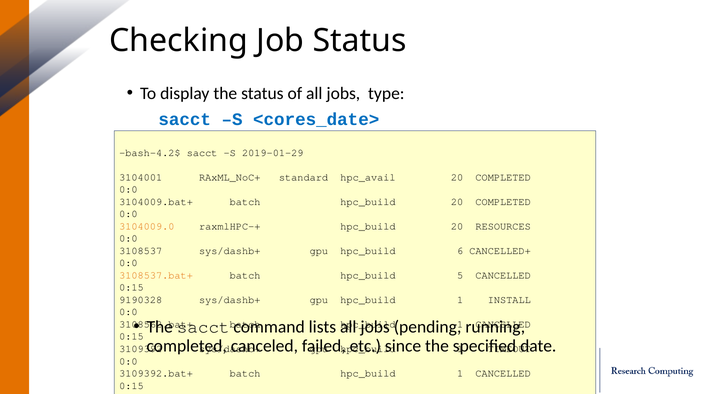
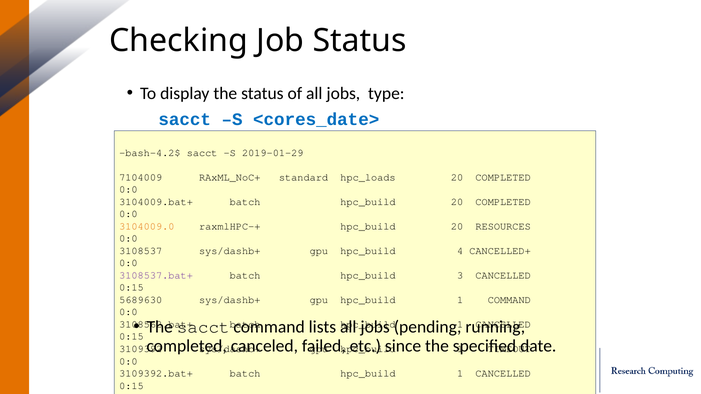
3104001: 3104001 -> 7104009 (141, 177)
hpc_avail: hpc_avail -> hpc_loads (368, 177)
6: 6 -> 4 (460, 251)
3108537.bat+ colour: orange -> purple (156, 275)
5: 5 -> 3 (460, 275)
9190328: 9190328 -> 5689630 (141, 300)
1 INSTALL: INSTALL -> COMMAND (509, 300)
